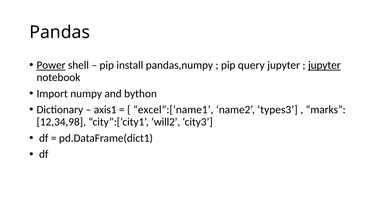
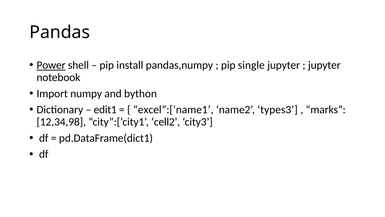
query: query -> single (251, 65)
jupyter underline: present -> none (324, 65)
axis1: axis1 -> edit1 (105, 110)
will2: will2 -> cell2 (166, 122)
